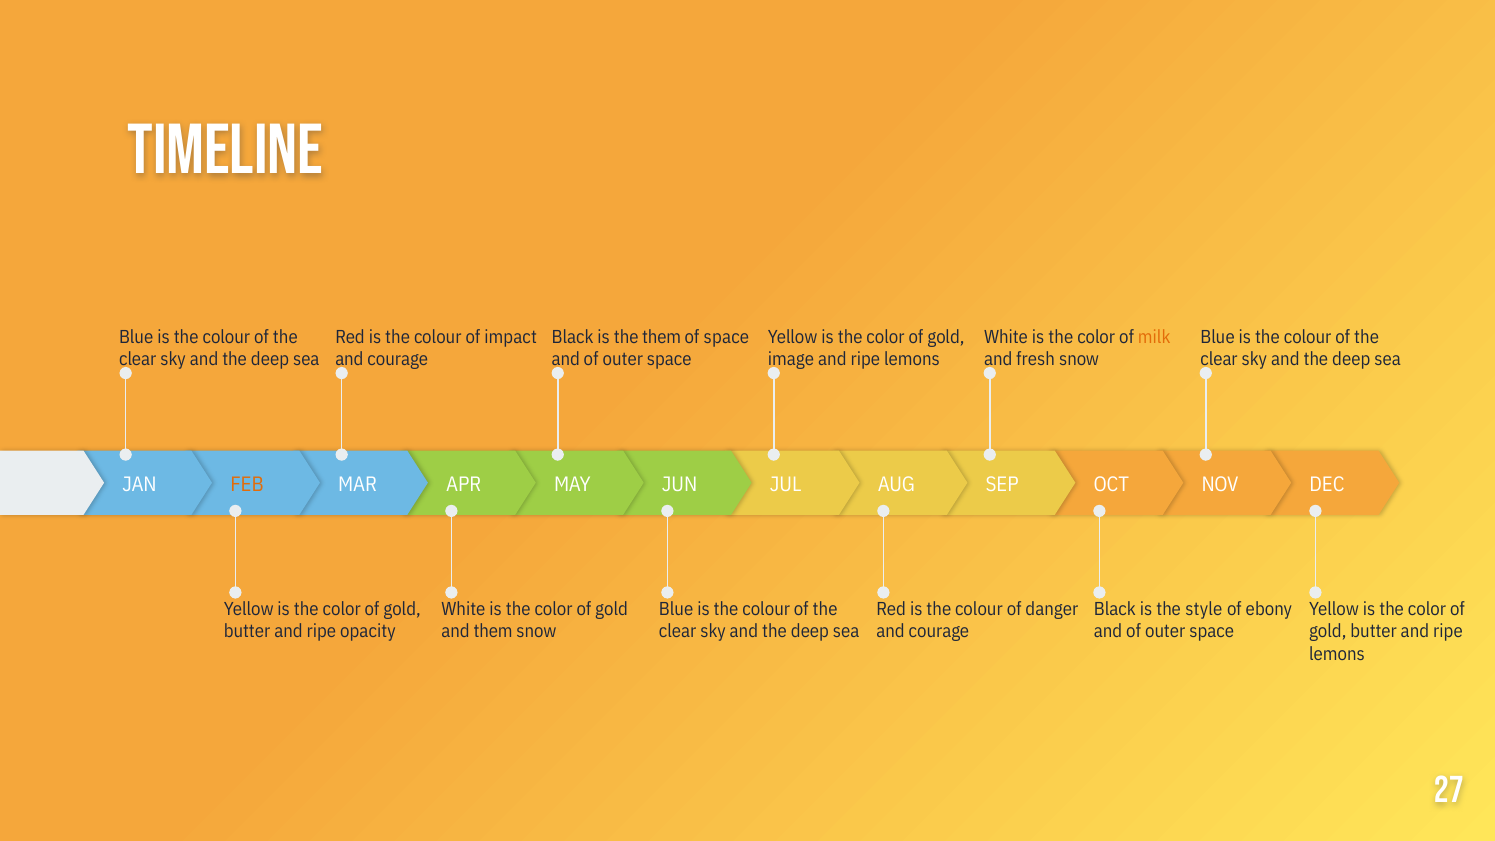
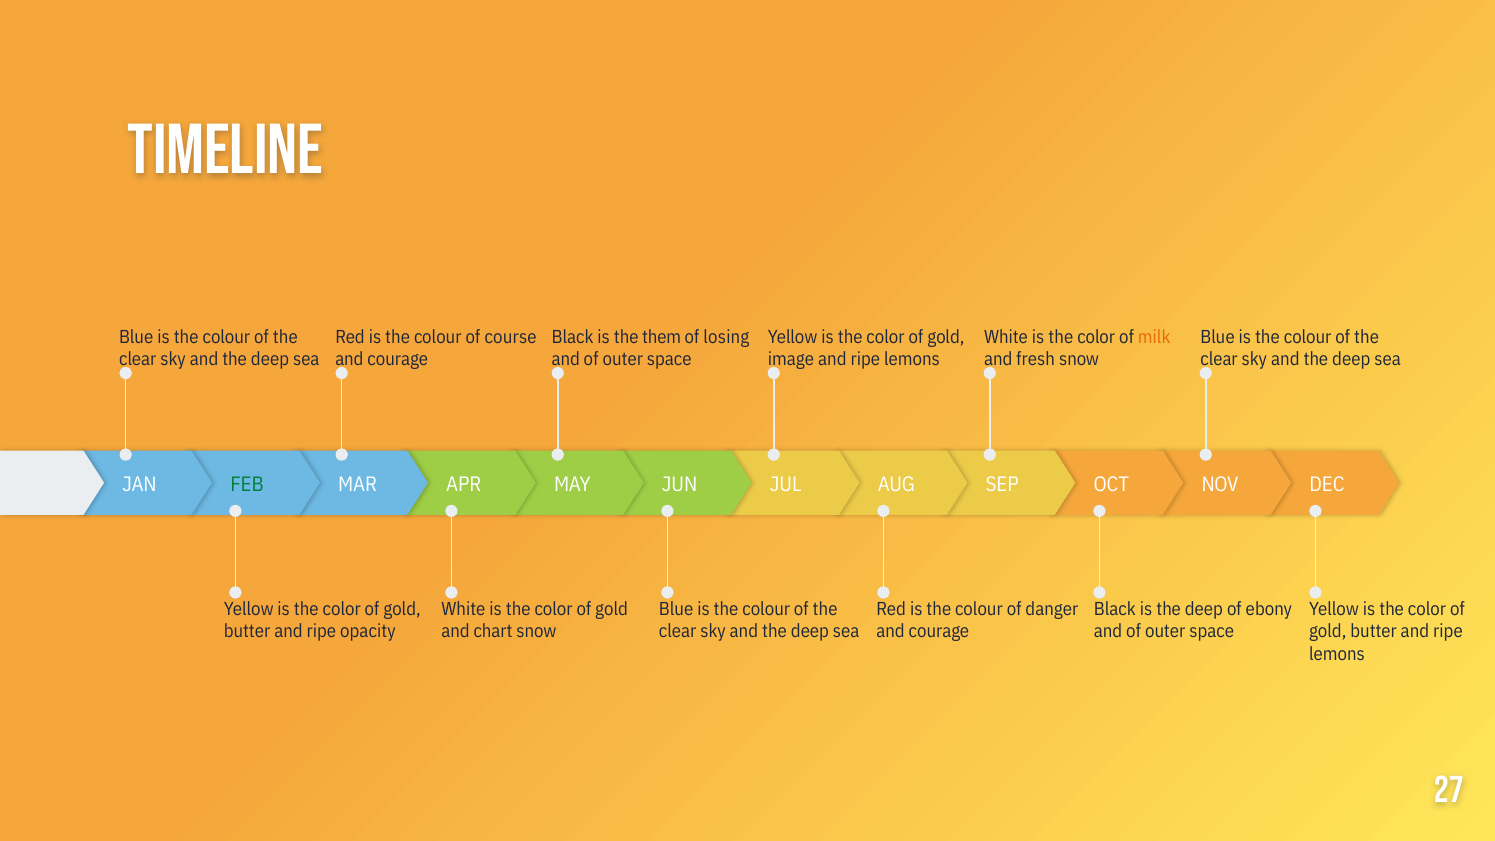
impact: impact -> course (511, 337)
of space: space -> losing (726, 337)
FEB colour: orange -> green (247, 484)
is the style: style -> deep (1204, 609)
and them: them -> chart (493, 631)
